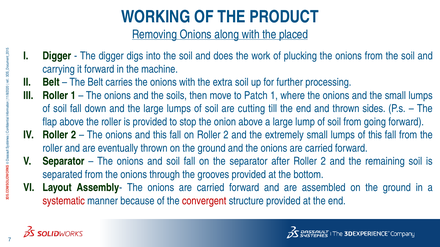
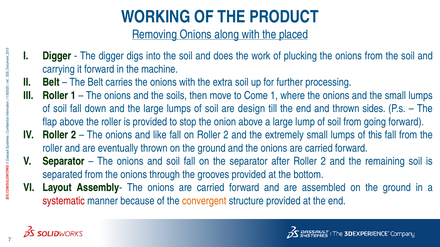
Patch: Patch -> Come (256, 96)
cutting: cutting -> design (251, 109)
and this: this -> like (160, 135)
convergent colour: red -> orange (204, 201)
